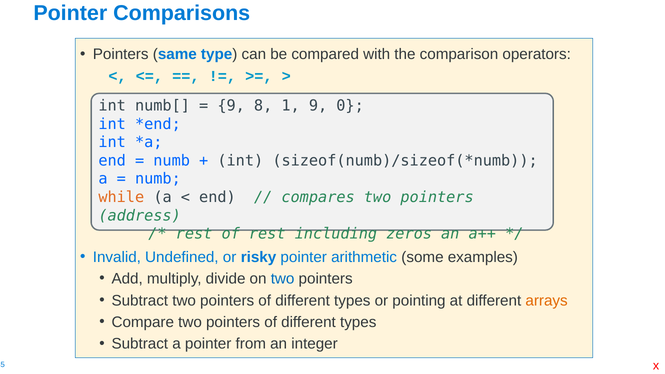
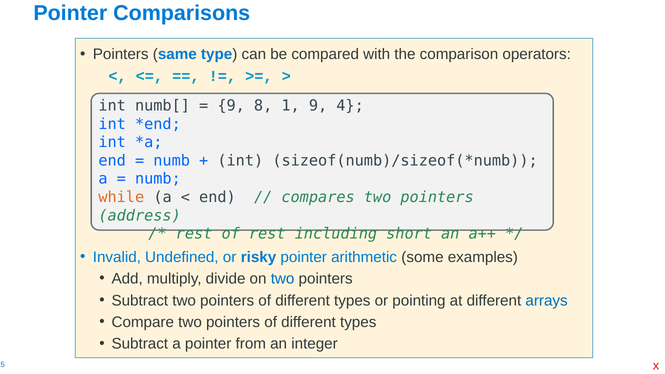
0: 0 -> 4 (350, 106)
zeros: zeros -> short (409, 234)
arrays colour: orange -> blue (547, 301)
